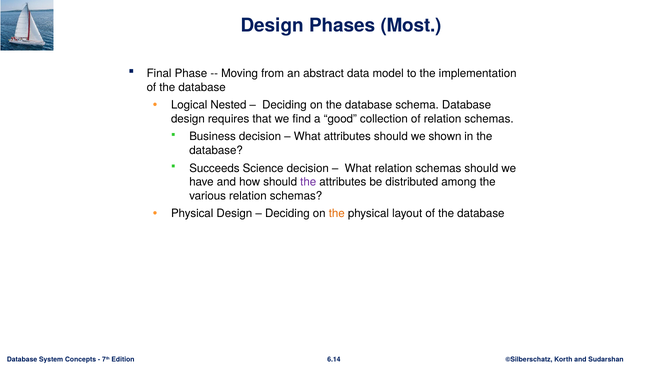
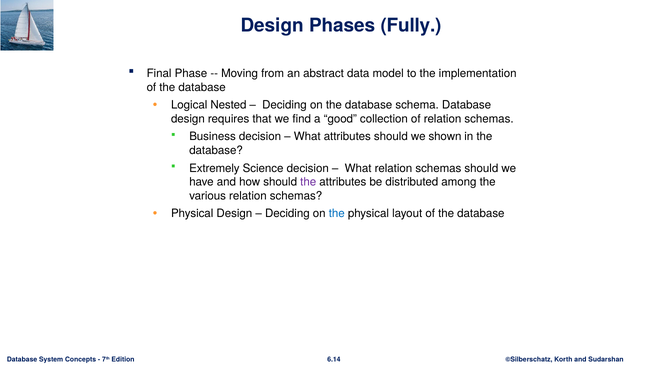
Most: Most -> Fully (411, 25)
Succeeds: Succeeds -> Extremely (214, 168)
the colour: orange -> blue (337, 214)
